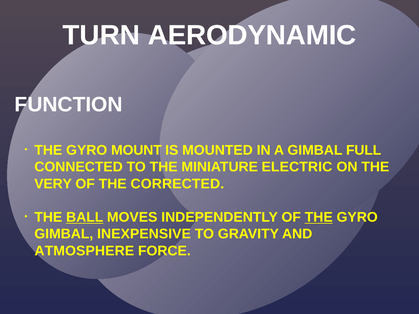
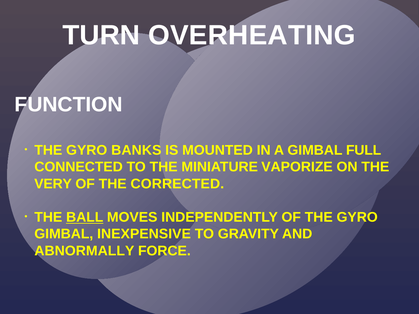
AERODYNAMIC: AERODYNAMIC -> OVERHEATING (252, 35)
MOUNT: MOUNT -> BANKS (136, 150)
ELECTRIC: ELECTRIC -> VAPORIZE (297, 167)
THE underline: present -> none (319, 217)
ATMOSPHERE: ATMOSPHERE -> ABNORMALLY (84, 251)
